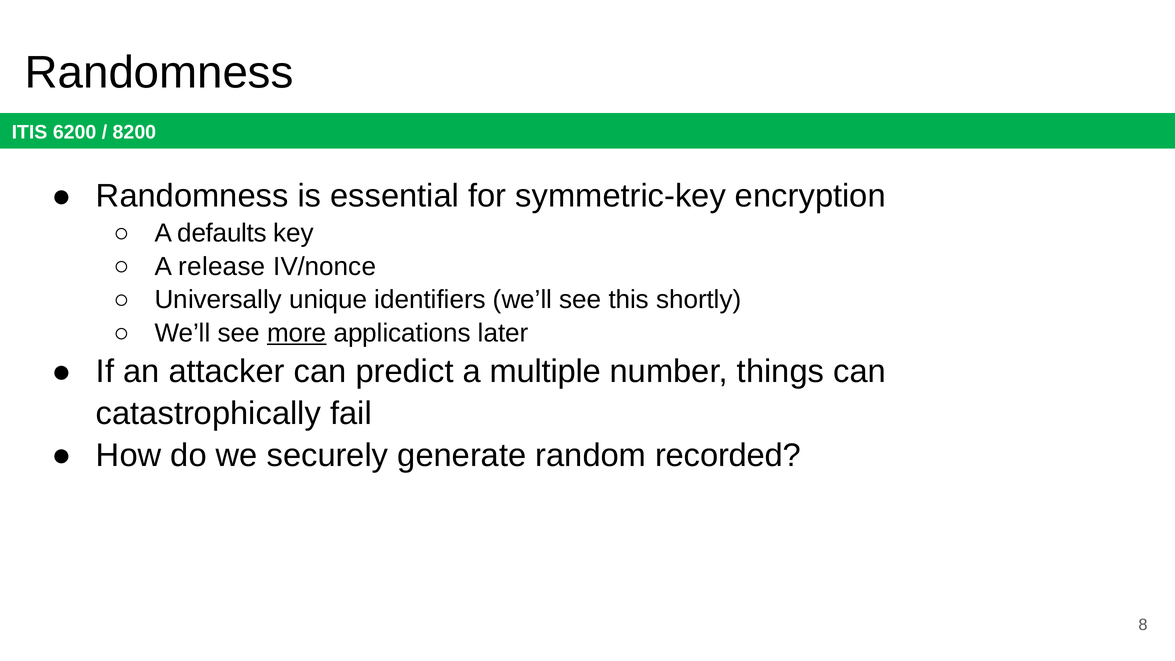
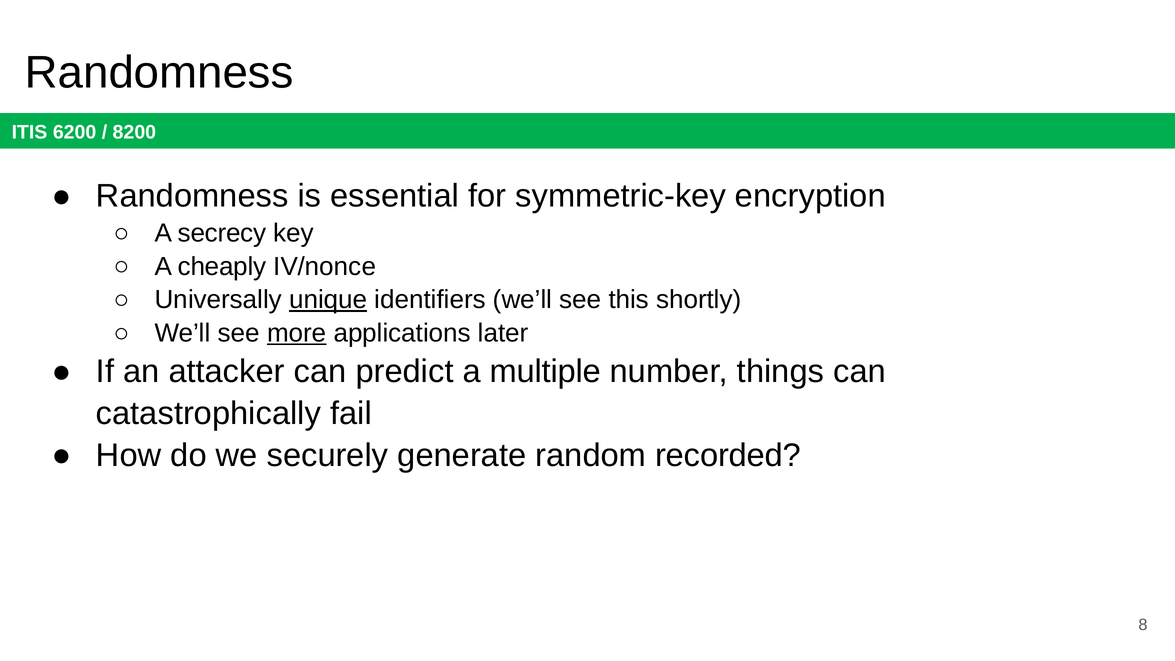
defaults: defaults -> secrecy (222, 233)
release: release -> cheaply (222, 266)
unique underline: none -> present (328, 300)
